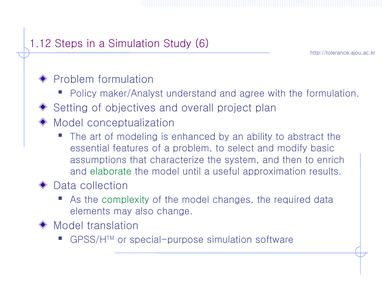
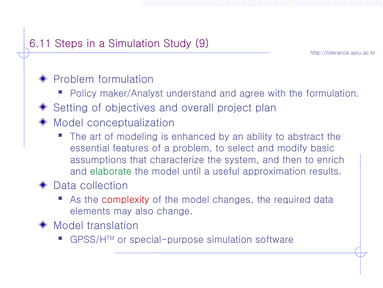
1.12: 1.12 -> 6.11 (40, 43)
6: 6 -> 9 (202, 43)
complexity colour: green -> red (125, 199)
